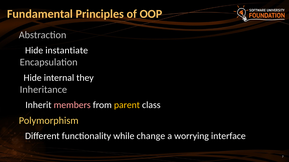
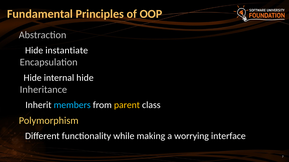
internal they: they -> hide (85, 78)
members colour: pink -> light blue (72, 105)
change: change -> making (151, 136)
